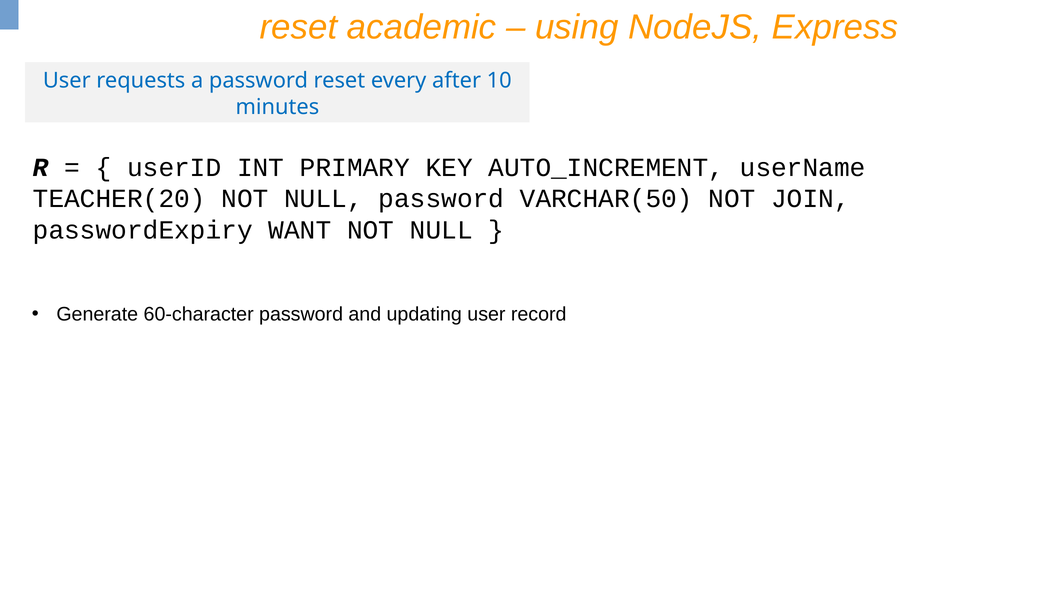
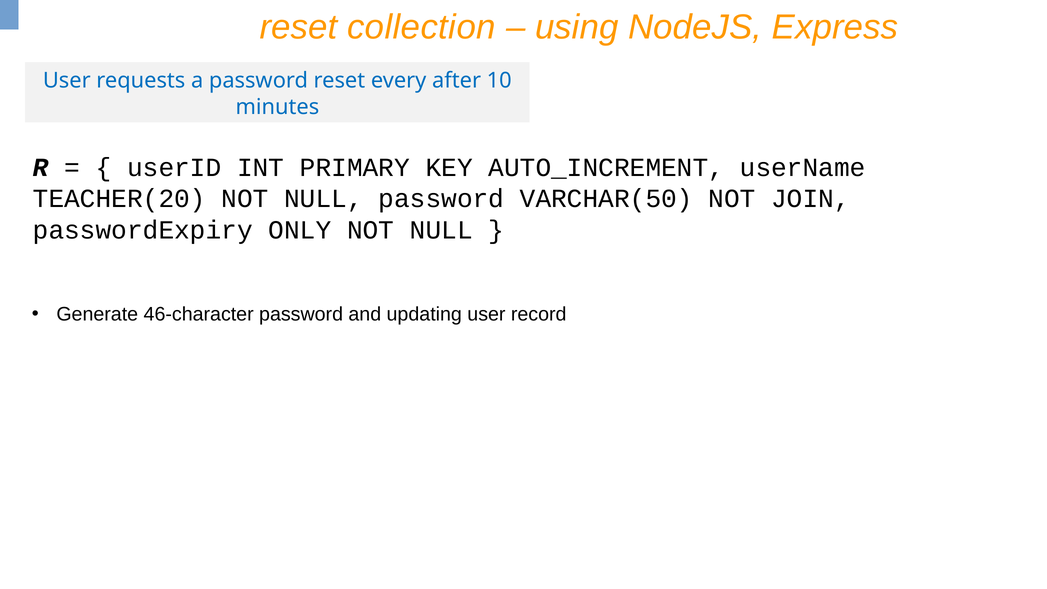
academic: academic -> collection (421, 27)
WANT: WANT -> ONLY (300, 230)
60-character: 60-character -> 46-character (199, 314)
